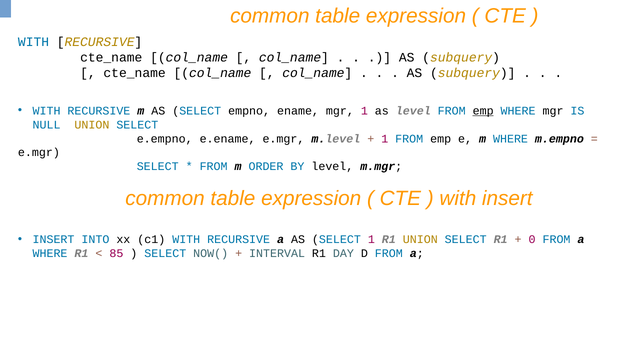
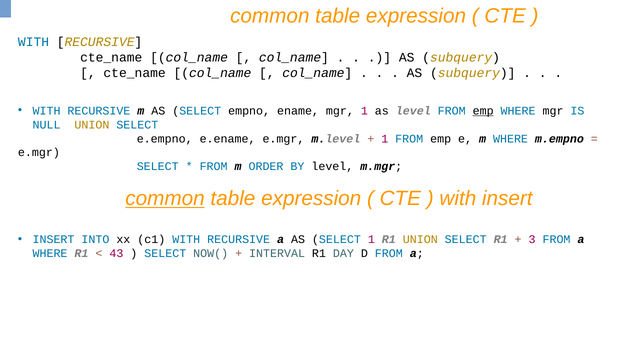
common underline: none -> present (165, 199)
0: 0 -> 3 (532, 240)
85: 85 -> 43 (116, 254)
